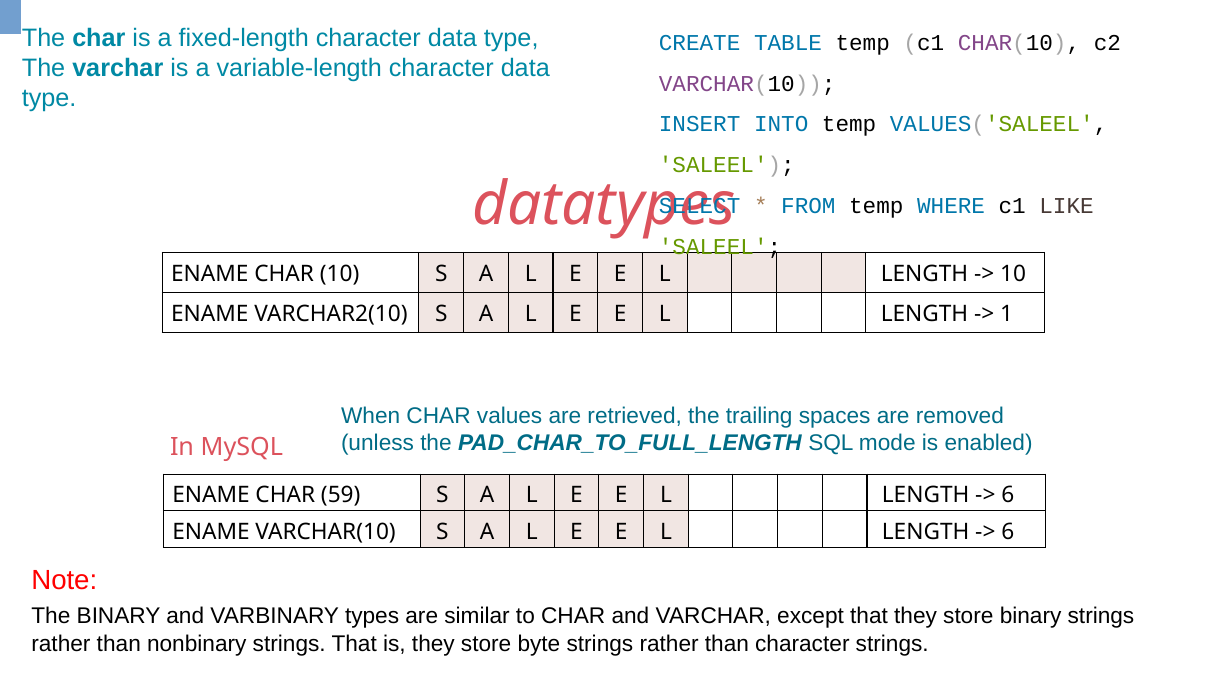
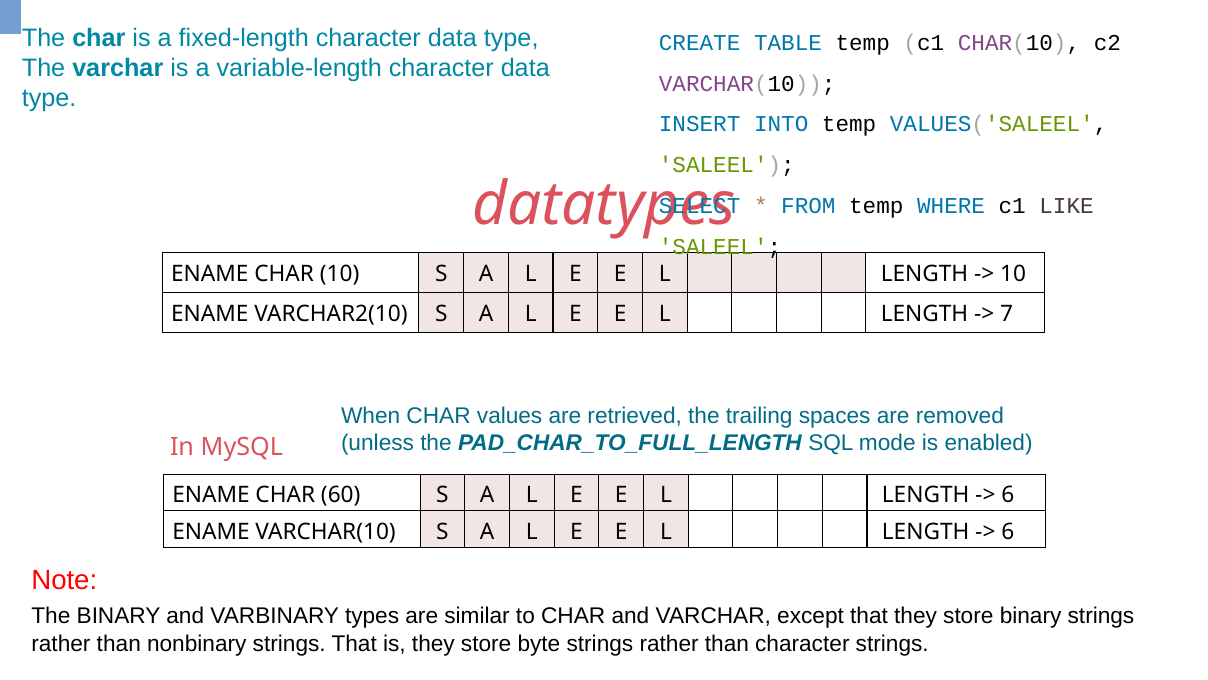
1: 1 -> 7 (1007, 313)
59: 59 -> 60 (341, 495)
